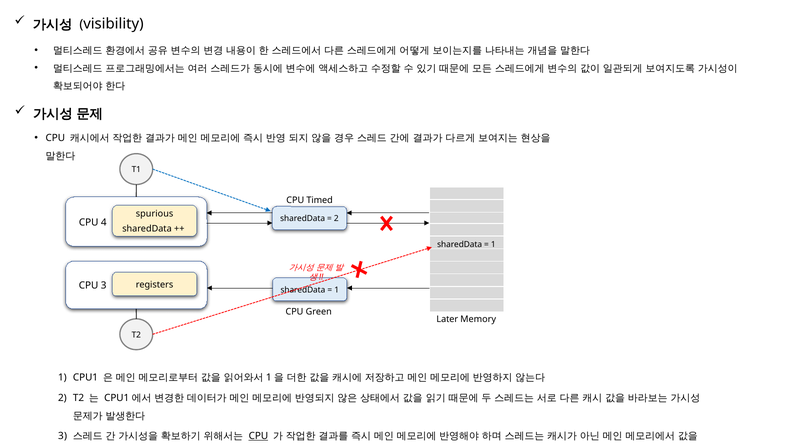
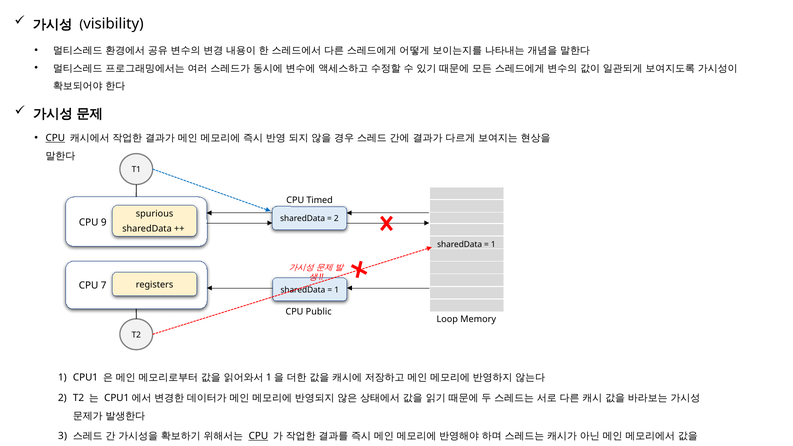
CPU underline: none -> present (55, 138)
4: 4 -> 9 (104, 222)
CPU 3: 3 -> 7 (104, 286)
Green: Green -> Public (319, 312)
Later: Later -> Loop (447, 319)
